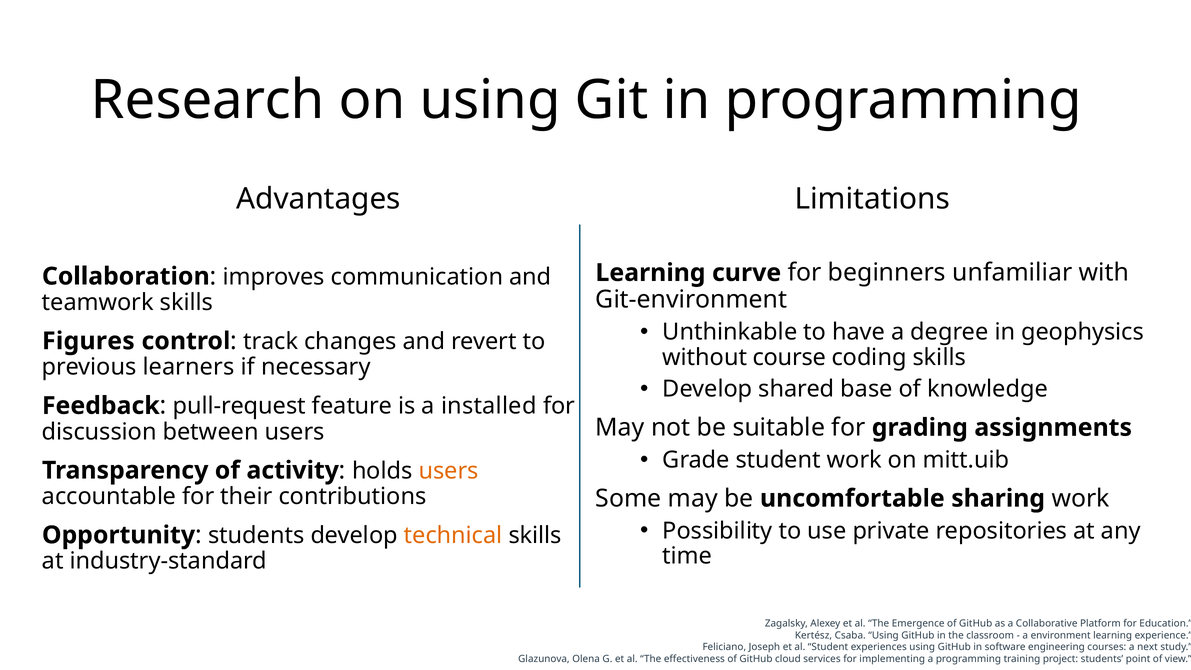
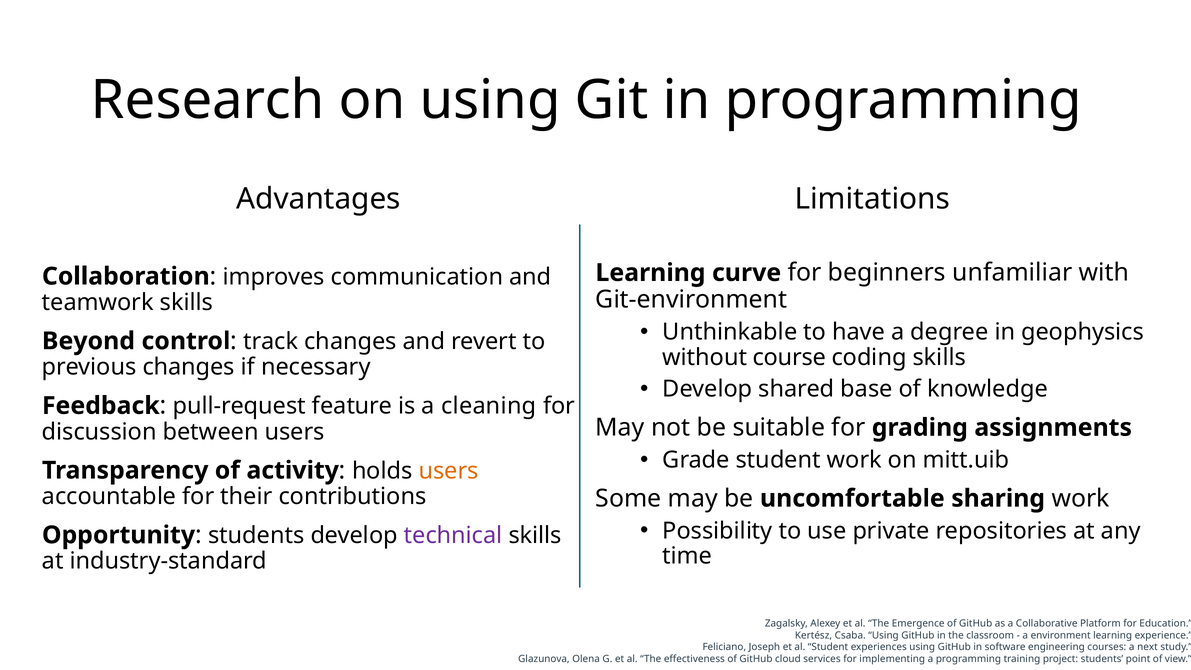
Figures: Figures -> Beyond (88, 341)
previous learners: learners -> changes (189, 367)
installed: installed -> cleaning (489, 406)
technical colour: orange -> purple (453, 535)
